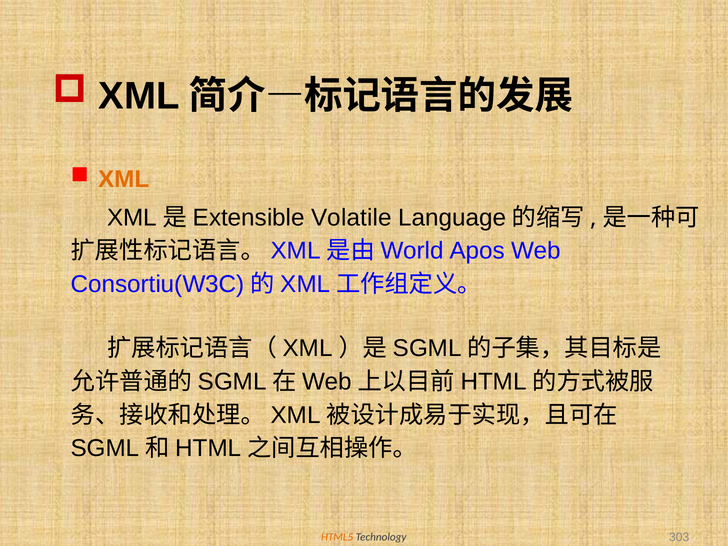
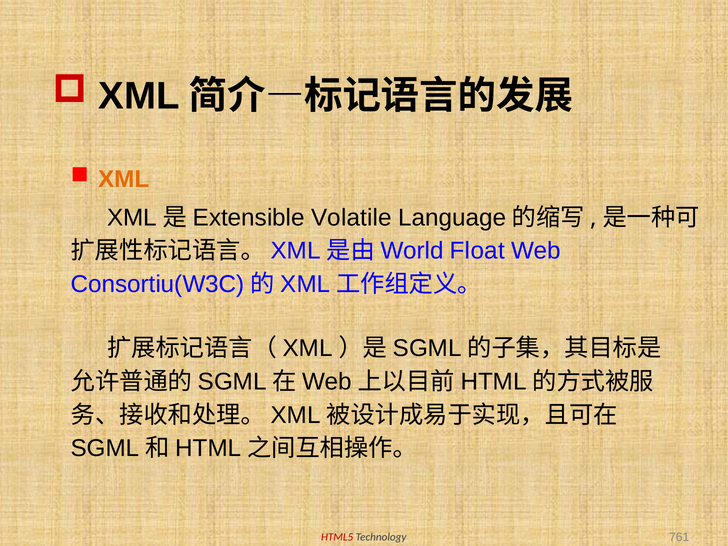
Apos: Apos -> Float (477, 251)
HTML5 colour: orange -> red (337, 537)
303: 303 -> 761 (679, 537)
